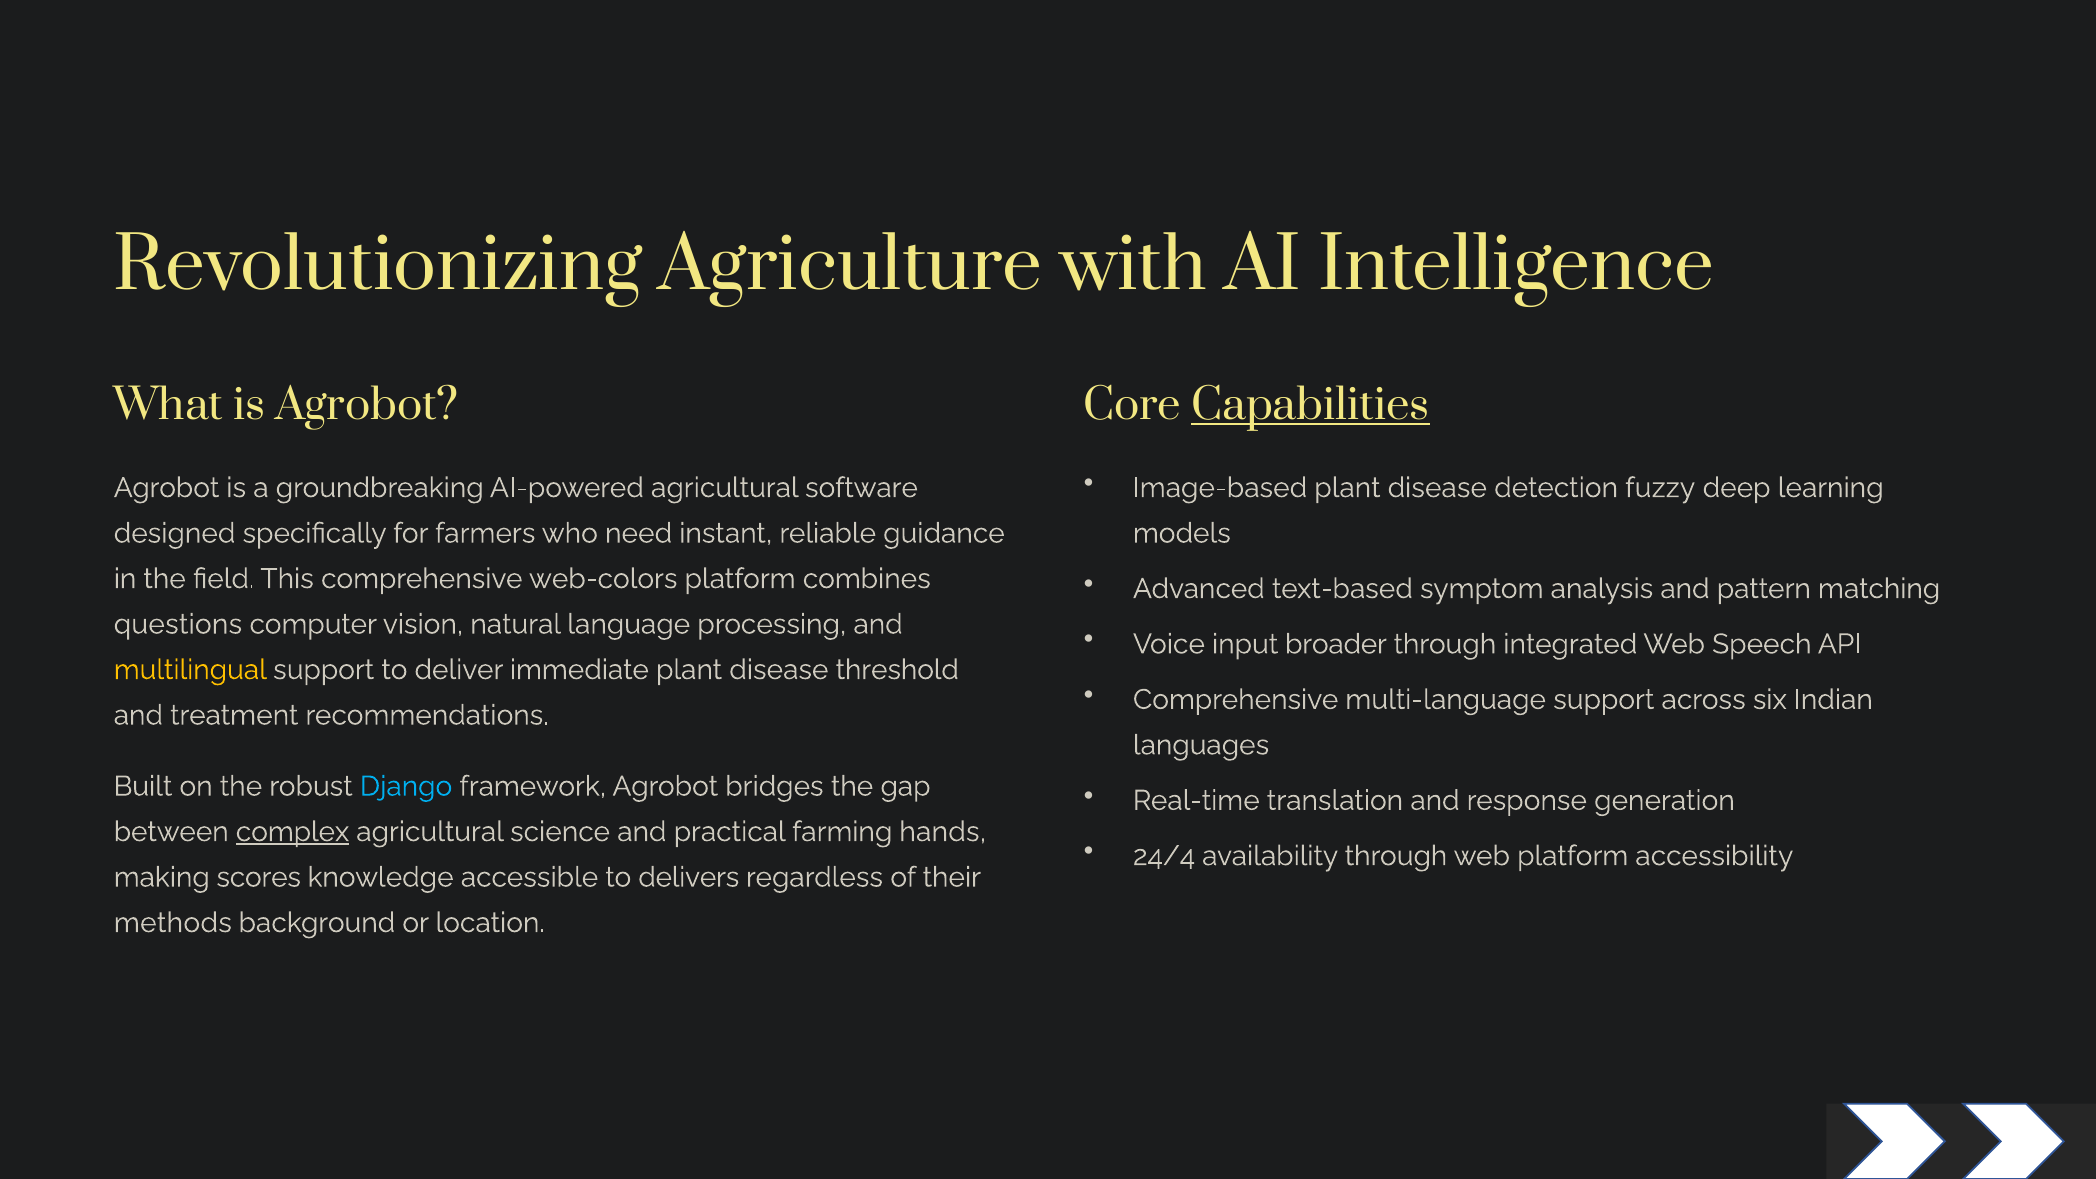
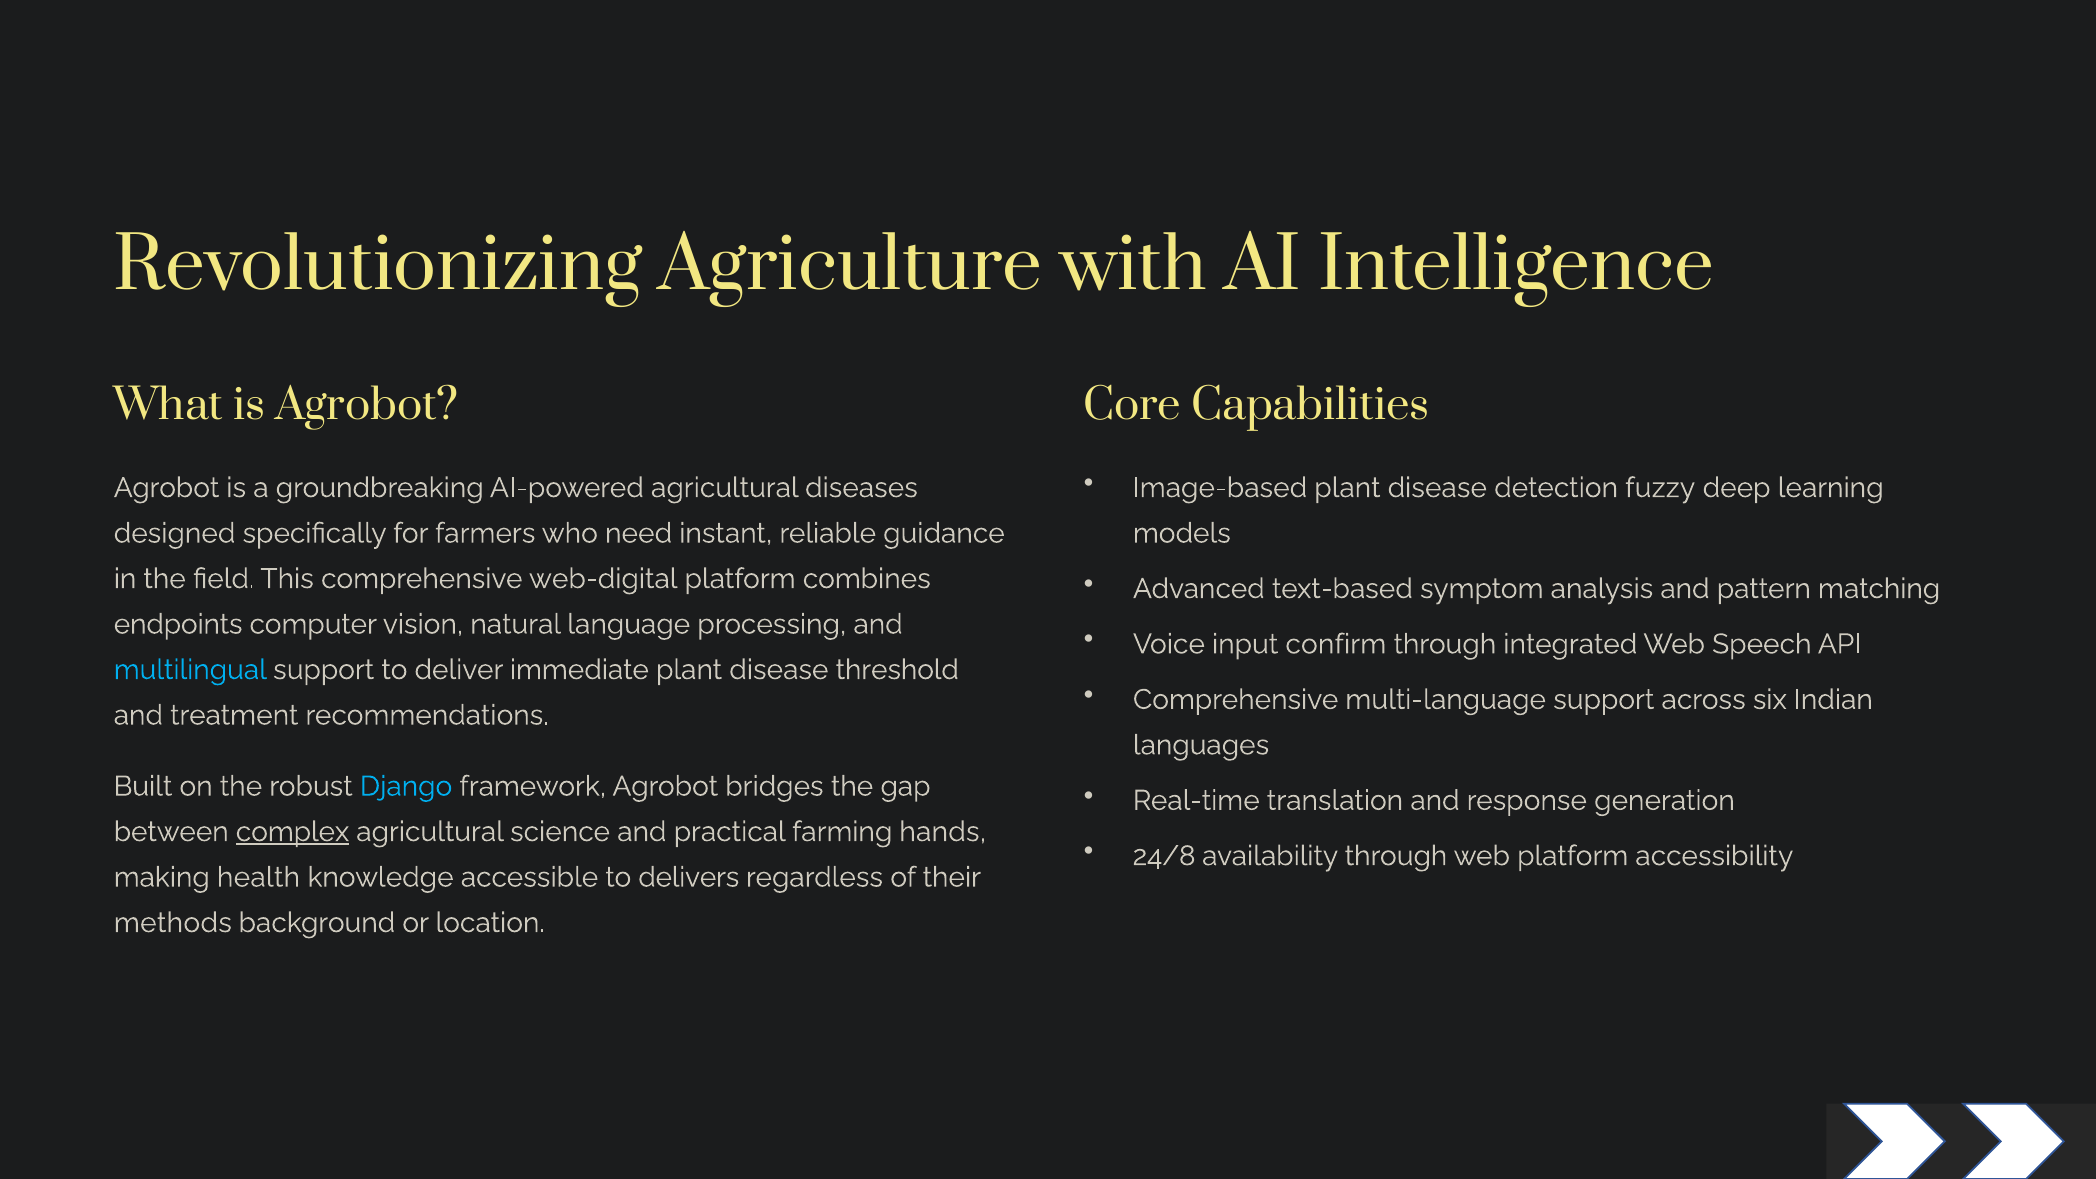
Capabilities underline: present -> none (1310, 406)
software: software -> diseases (861, 488)
web-colors: web-colors -> web-digital (603, 579)
questions: questions -> endpoints (178, 624)
broader: broader -> confirm (1336, 644)
multilingual colour: yellow -> light blue (190, 670)
24/4: 24/4 -> 24/8 (1164, 856)
scores: scores -> health (258, 877)
